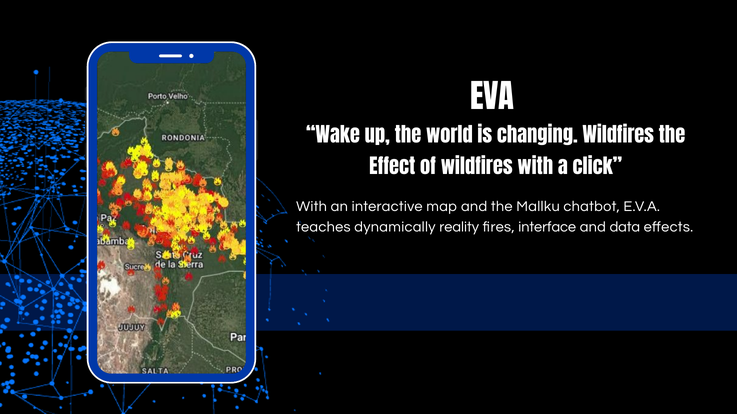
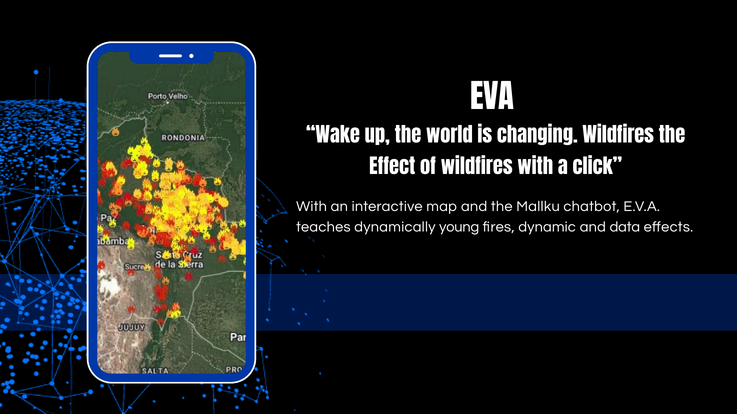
reality: reality -> young (459, 227)
interface: interface -> dynamic (547, 227)
